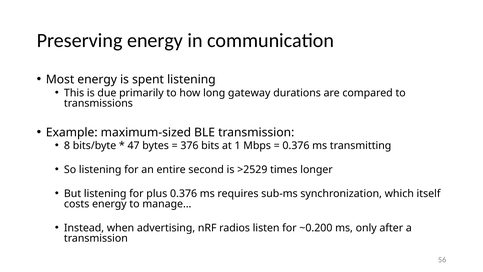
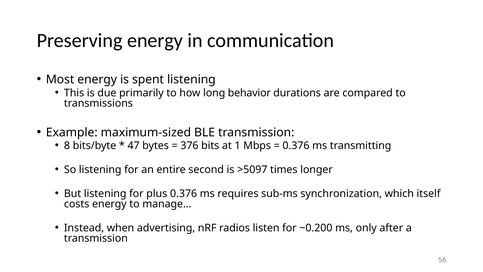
gateway: gateway -> behavior (249, 93)
>2529: >2529 -> >5097 (252, 169)
